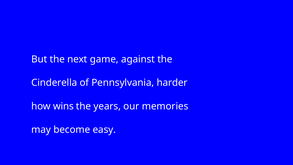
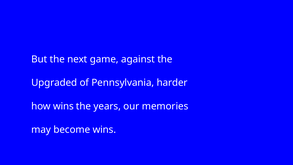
Cinderella: Cinderella -> Upgraded (54, 83)
become easy: easy -> wins (104, 130)
